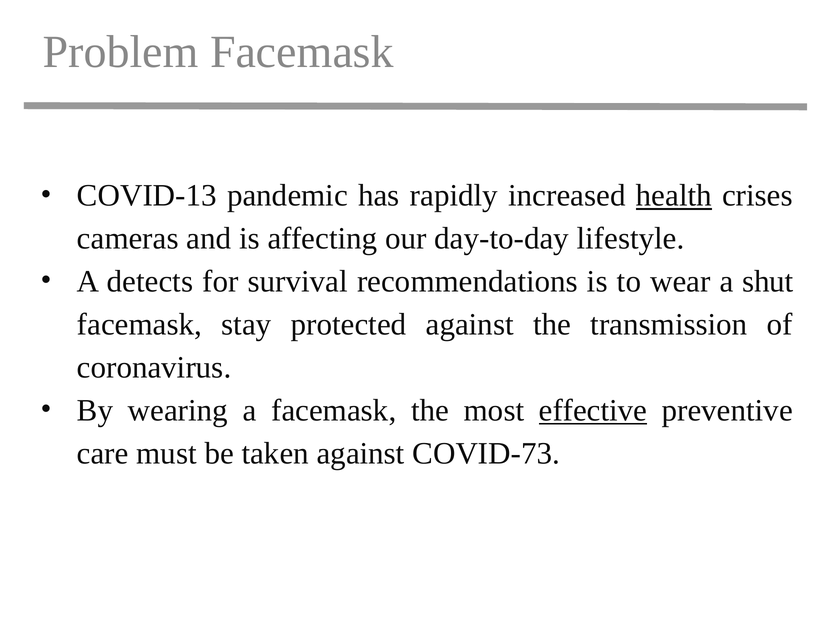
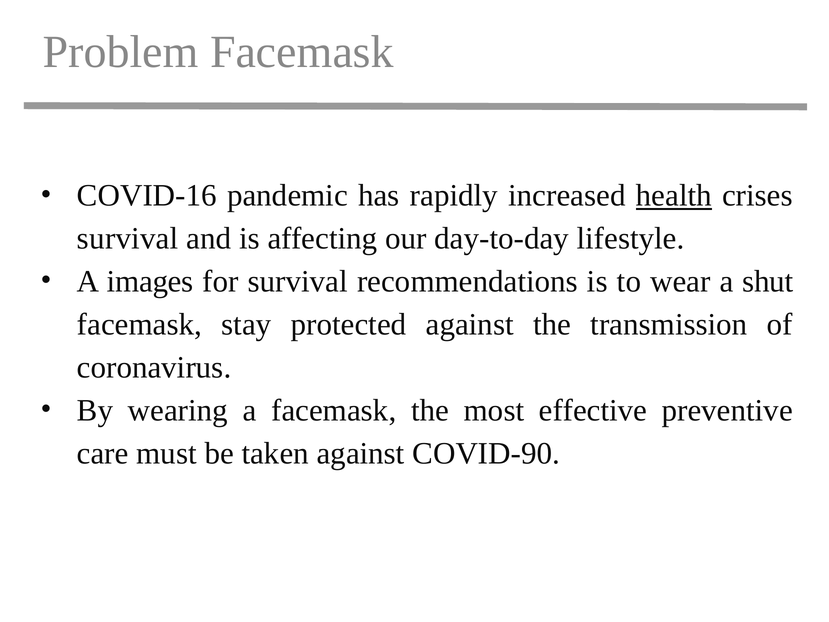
COVID-13: COVID-13 -> COVID-16 (147, 196)
cameras: cameras -> survival (128, 239)
detects: detects -> images (150, 281)
effective underline: present -> none (593, 410)
COVID-73: COVID-73 -> COVID-90 (486, 453)
